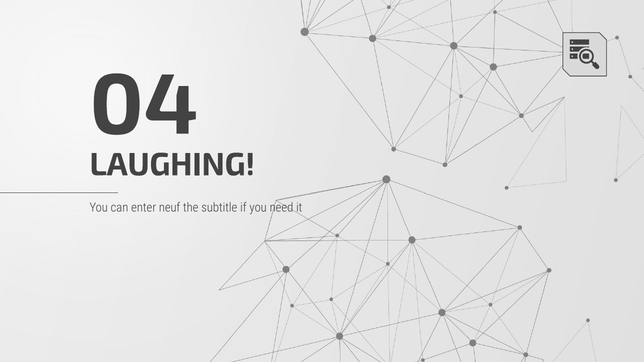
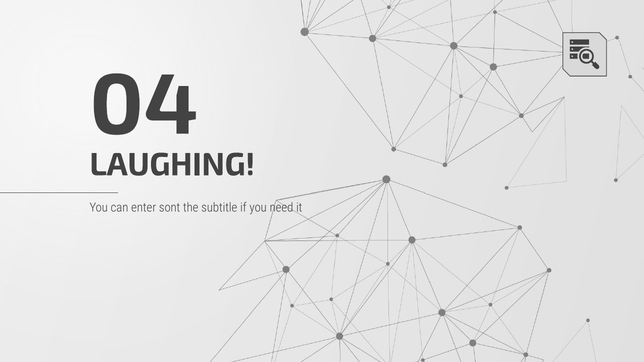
neuf: neuf -> sont (170, 208)
